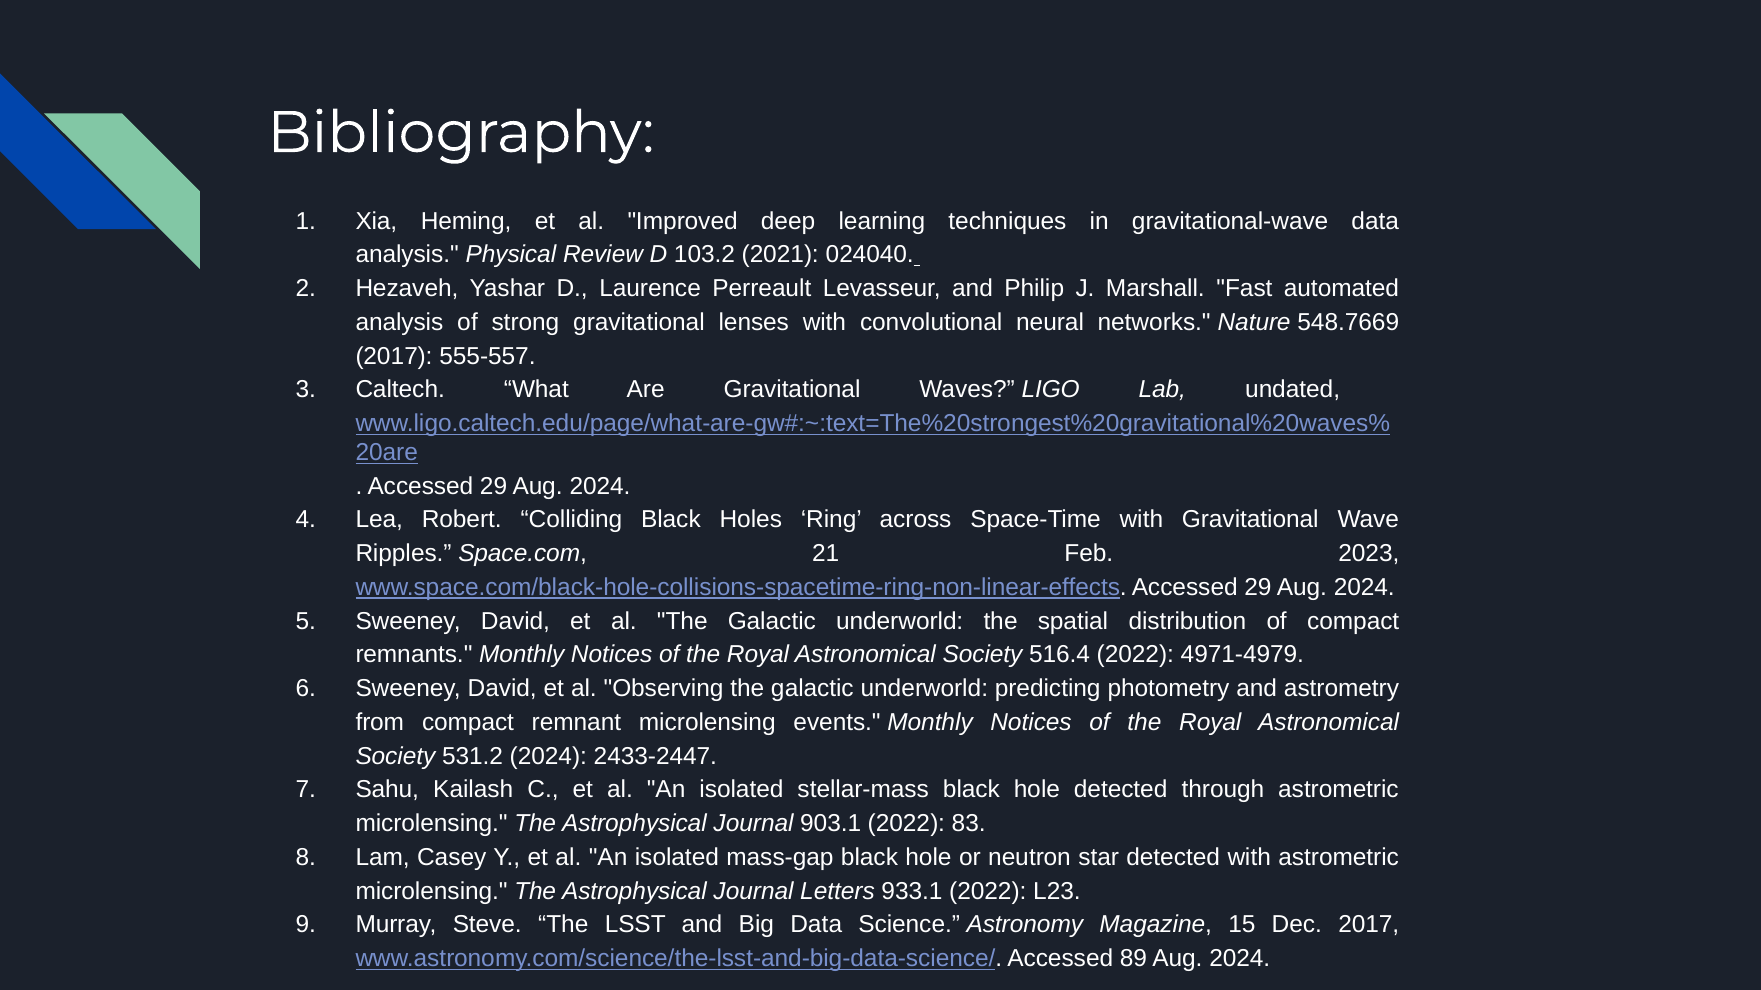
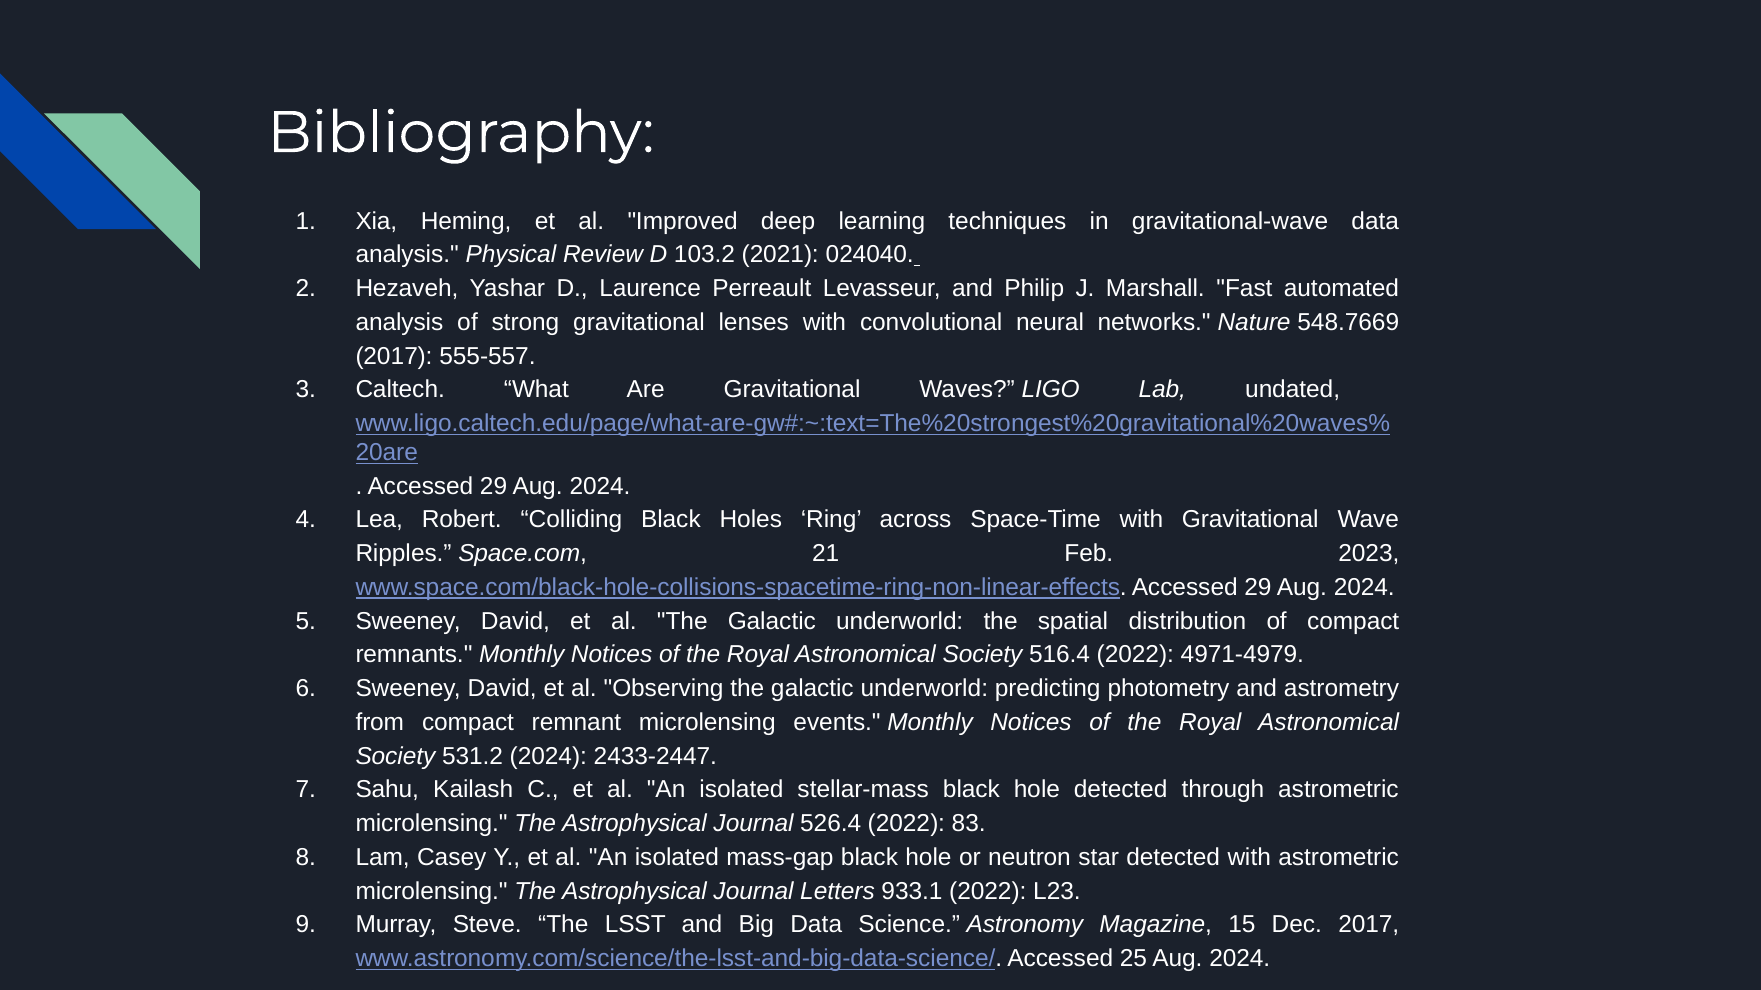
903.1: 903.1 -> 526.4 (831, 824)
89: 89 -> 25 (1133, 959)
